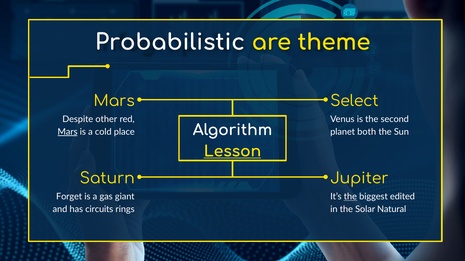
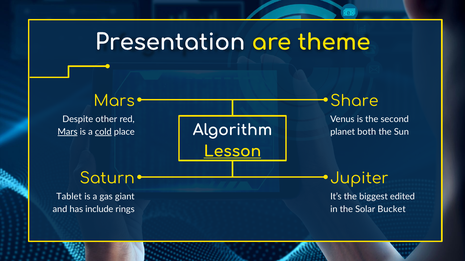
Probabilistic: Probabilistic -> Presentation (170, 42)
Select: Select -> Share (354, 101)
cold underline: none -> present (103, 132)
Forget: Forget -> Tablet (69, 197)
the underline: present -> none (350, 197)
circuits: circuits -> include (99, 210)
Natural: Natural -> Bucket (392, 210)
